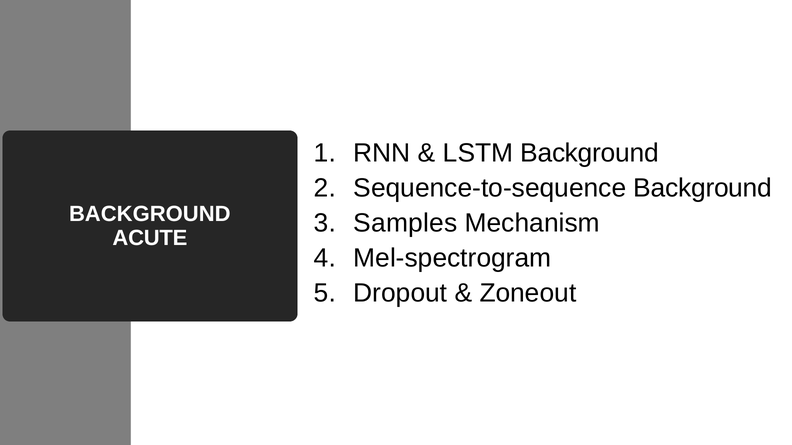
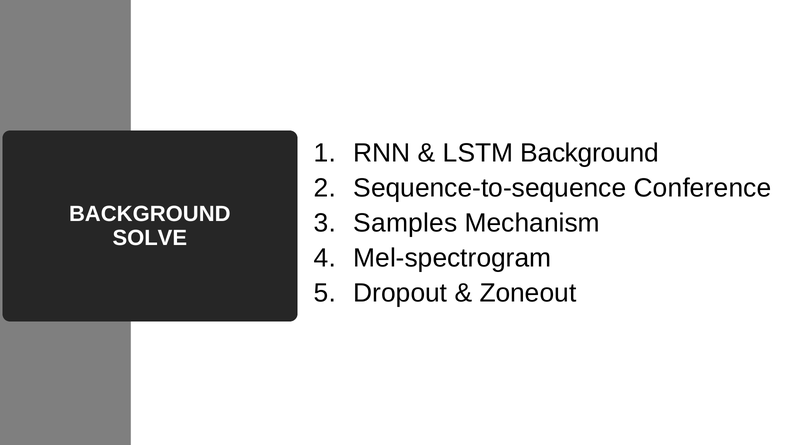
Sequence-to-sequence Background: Background -> Conference (703, 188)
ACUTE: ACUTE -> SOLVE (150, 238)
